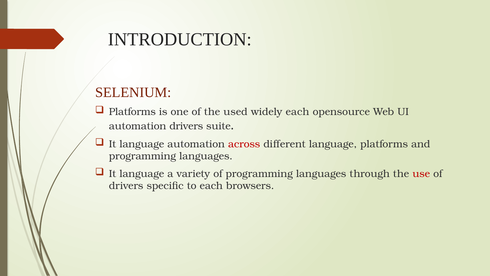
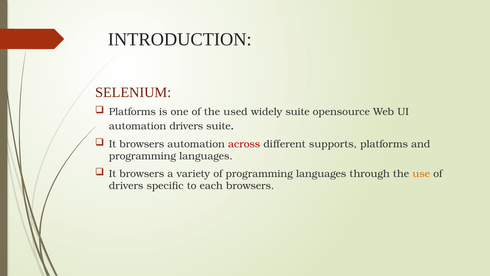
widely each: each -> suite (298, 112)
language: language -> browsers (142, 144)
different language: language -> supports (333, 144)
language: language -> browsers (142, 173)
use colour: red -> orange (421, 173)
